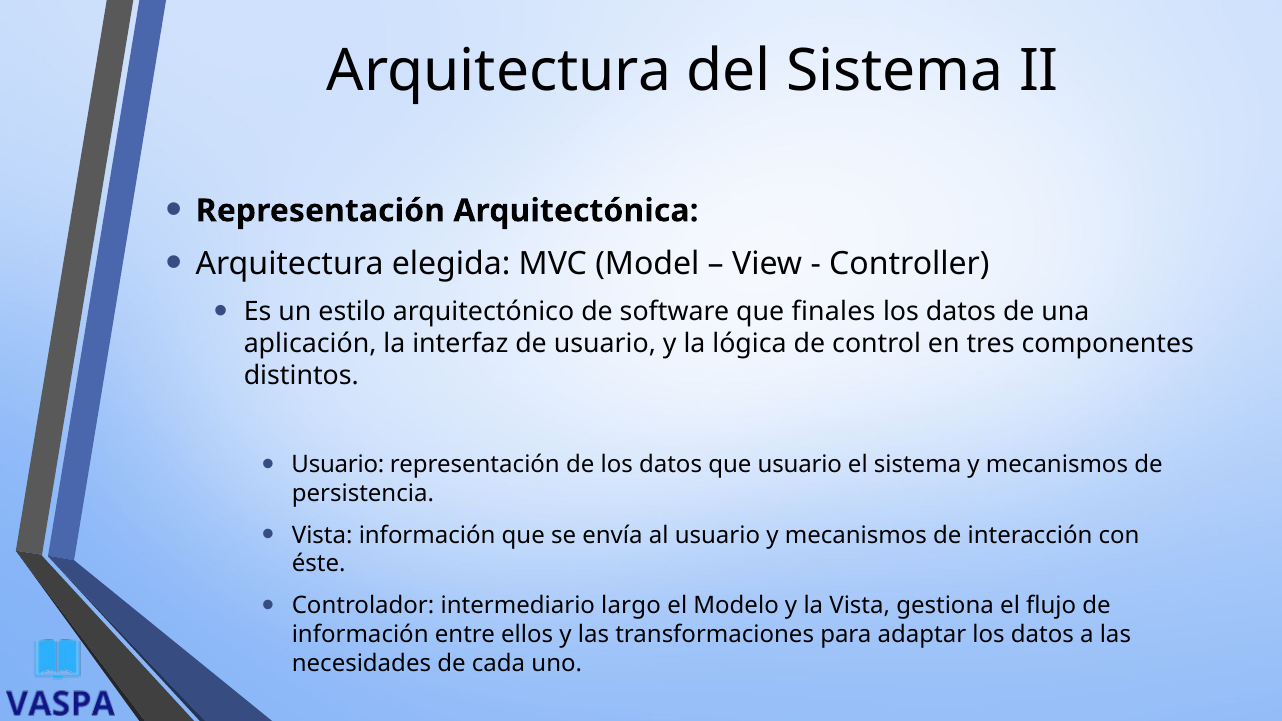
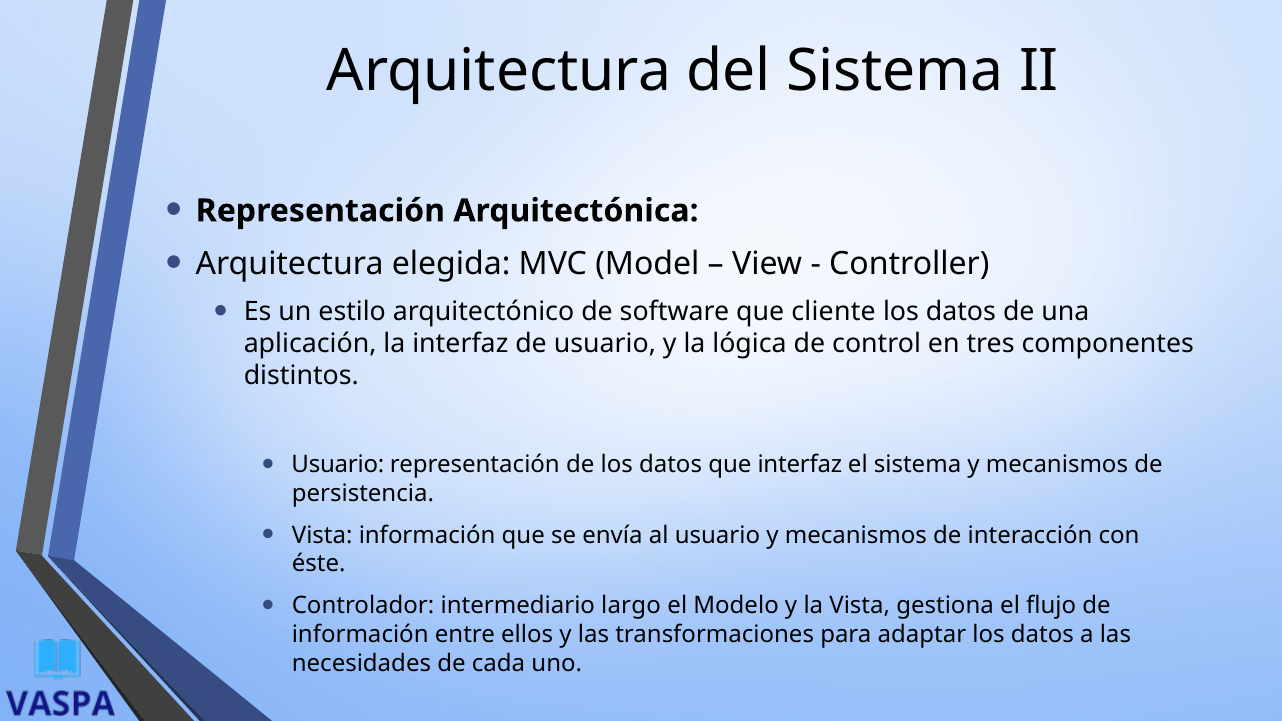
finales: finales -> cliente (834, 312)
que usuario: usuario -> interfaz (800, 465)
